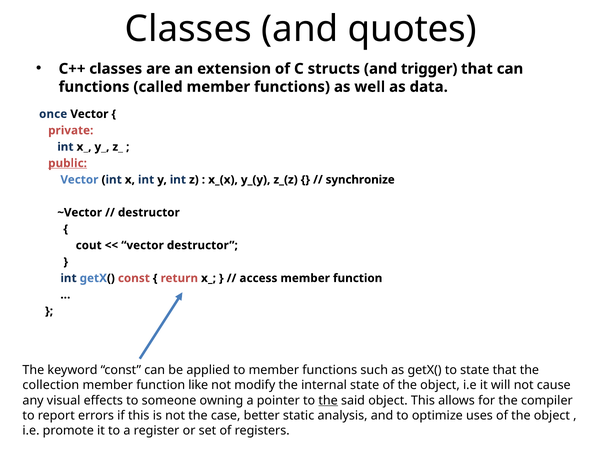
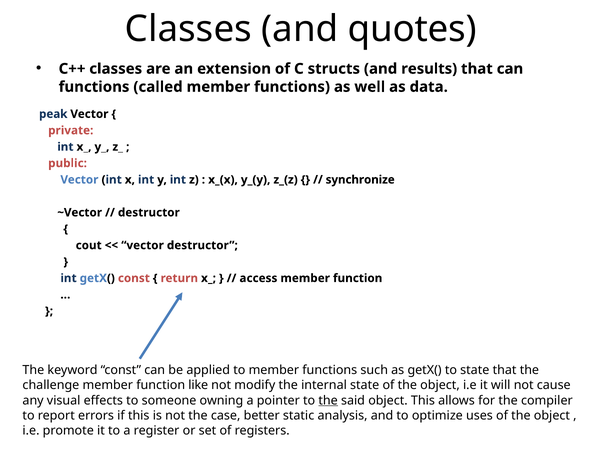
trigger: trigger -> results (429, 69)
once: once -> peak (53, 114)
public underline: present -> none (68, 163)
collection: collection -> challenge (51, 385)
